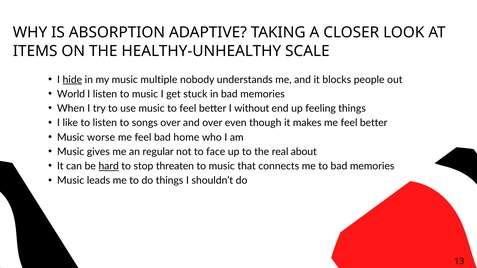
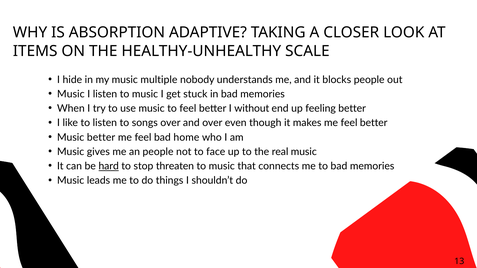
hide underline: present -> none (72, 80)
World: World -> Music (71, 94)
feeling things: things -> better (352, 109)
Music worse: worse -> better (101, 137)
an regular: regular -> people (158, 152)
real about: about -> music (304, 152)
